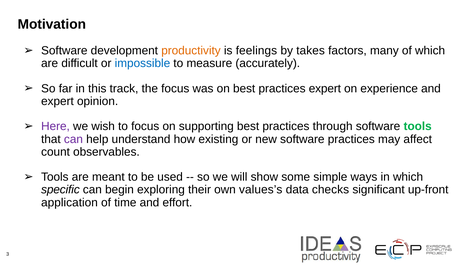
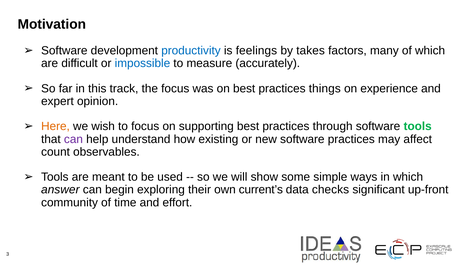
productivity colour: orange -> blue (191, 51)
practices expert: expert -> things (325, 88)
Here colour: purple -> orange (55, 126)
specific: specific -> answer (60, 189)
values’s: values’s -> current’s (261, 189)
application: application -> community (70, 202)
